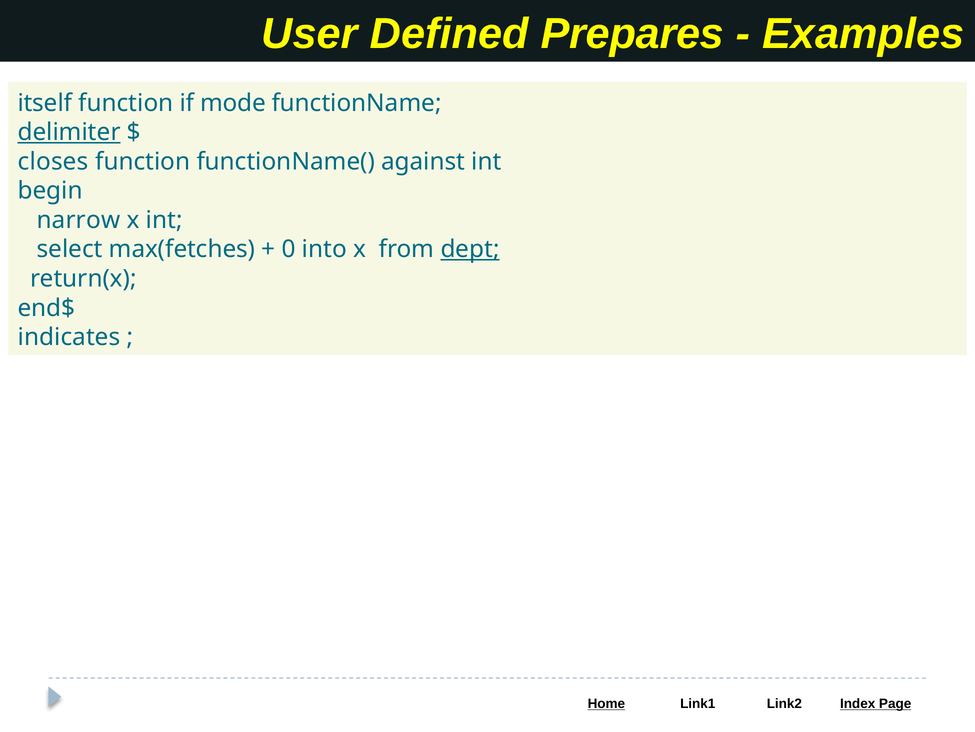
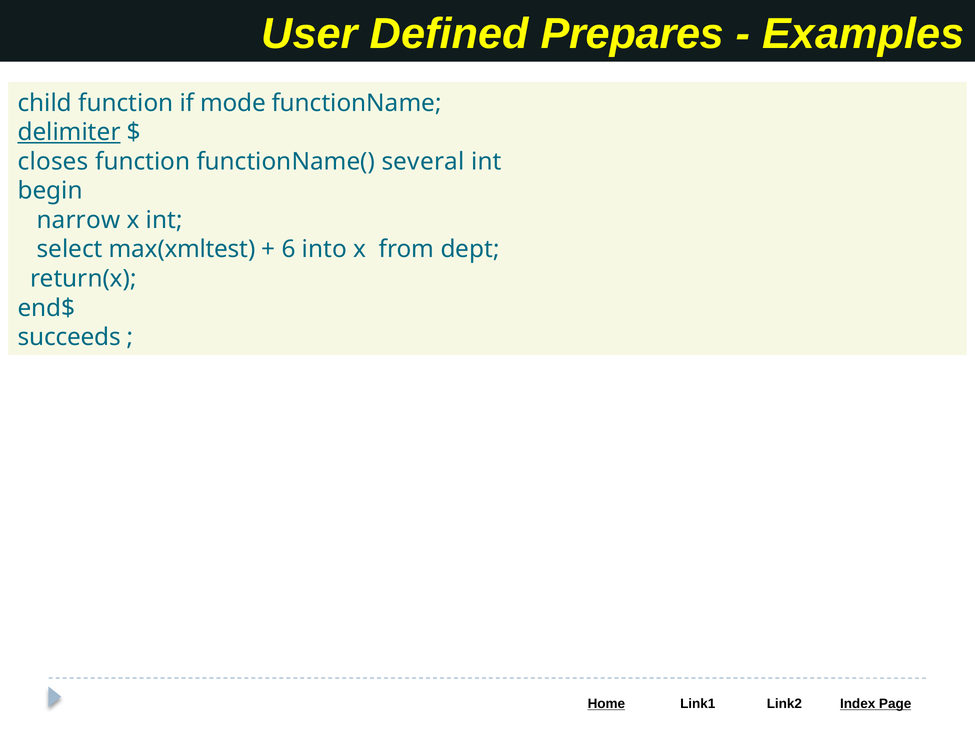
itself: itself -> child (45, 103)
against: against -> several (423, 161)
max(fetches: max(fetches -> max(xmltest (182, 249)
0: 0 -> 6 (289, 249)
dept underline: present -> none (470, 249)
indicates: indicates -> succeeds (69, 337)
